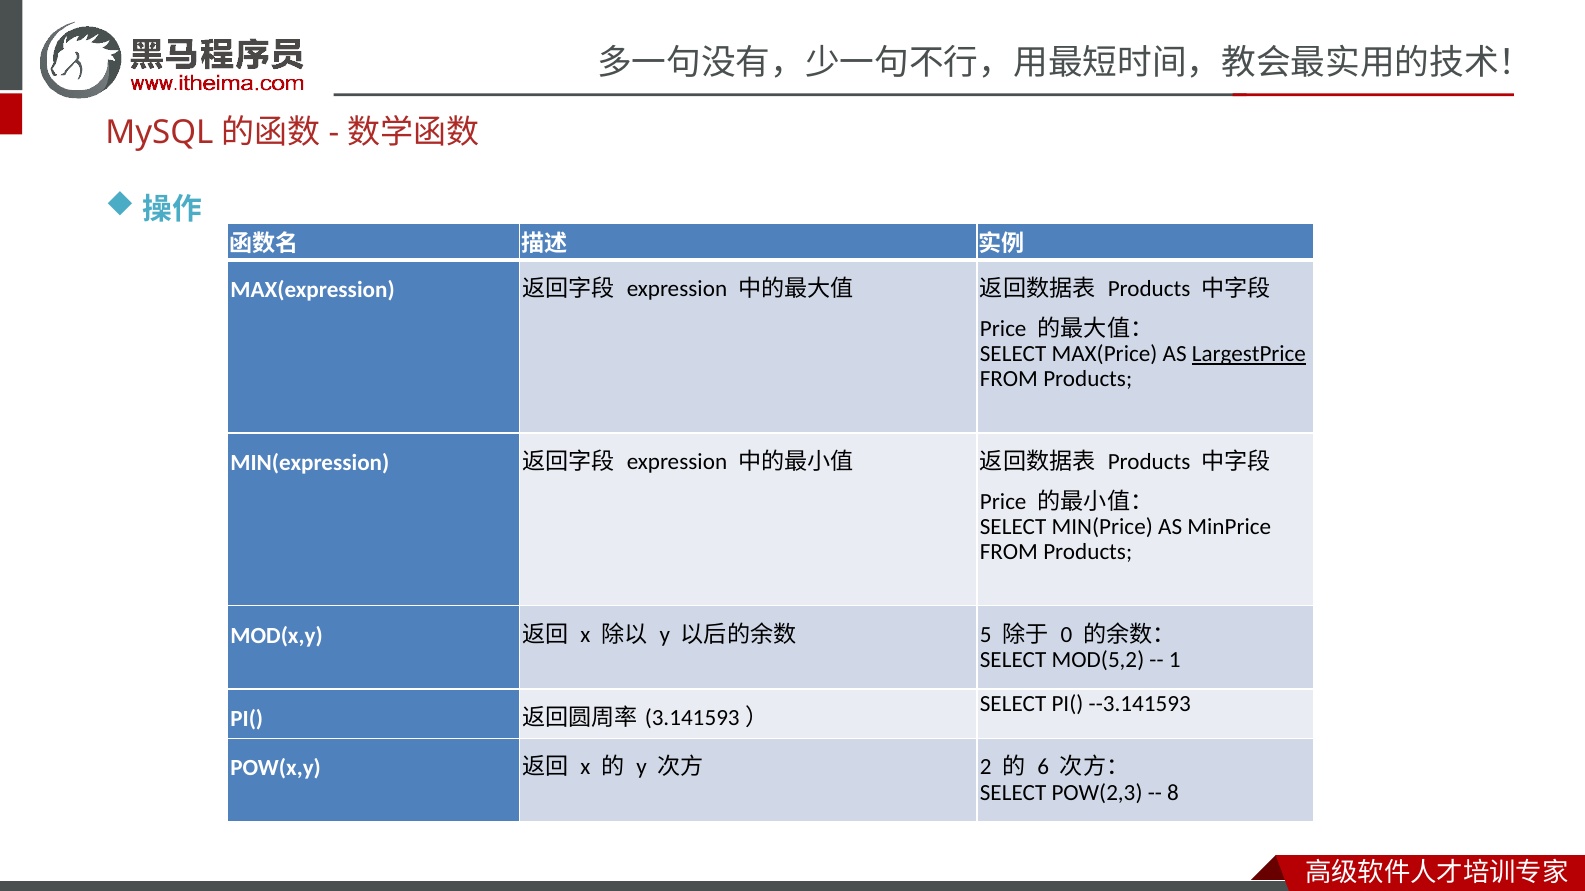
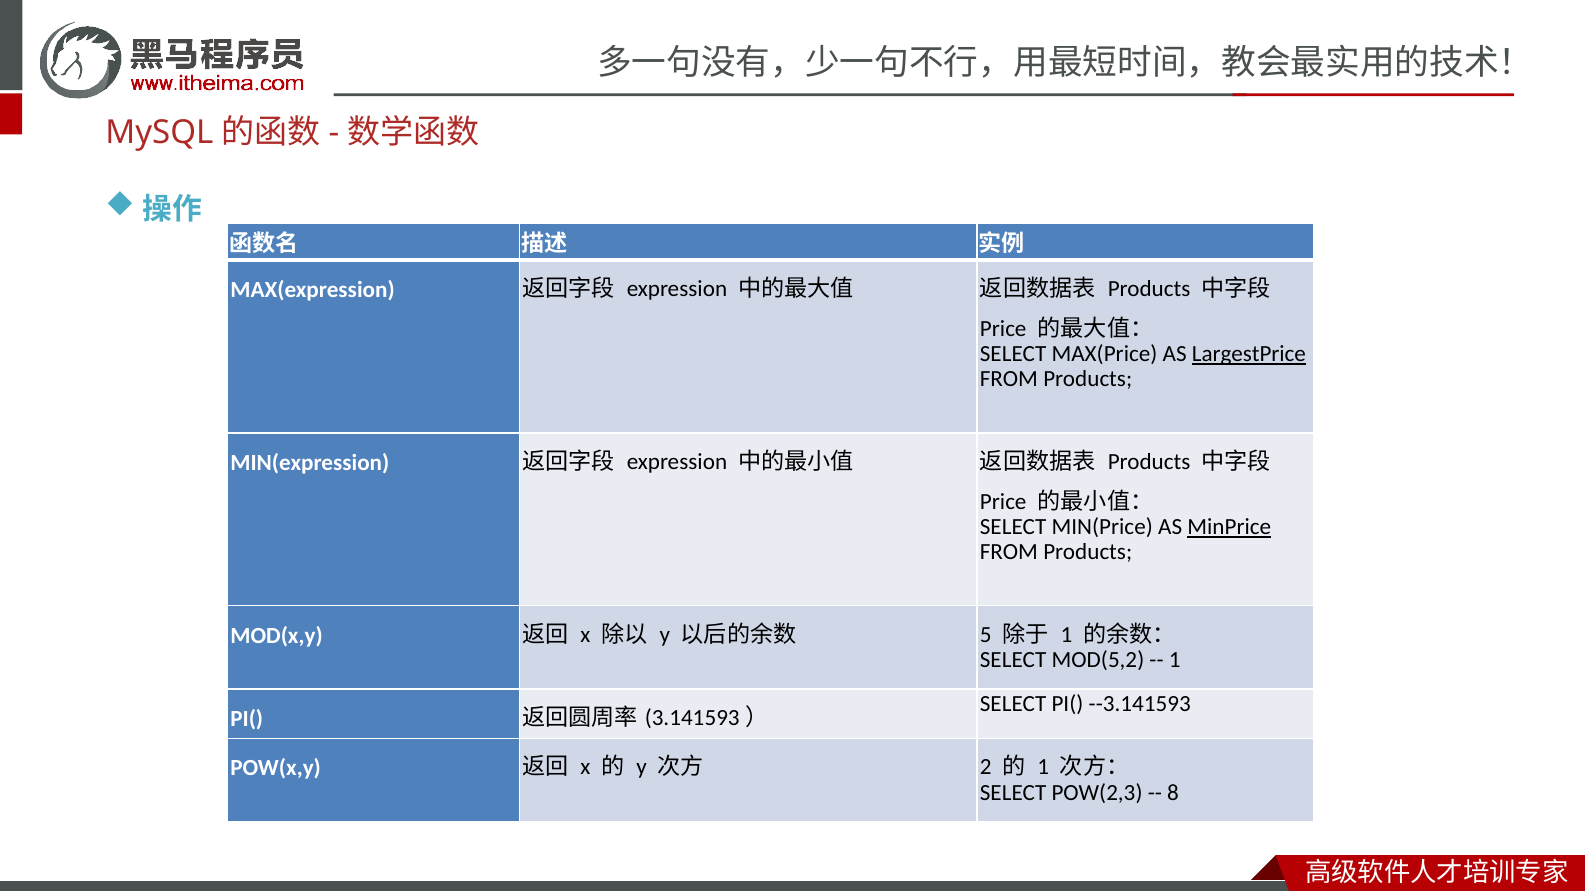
MinPrice underline: none -> present (1229, 527)
0: 0 -> 1 (1067, 635)
6: 6 -> 1 (1043, 768)
